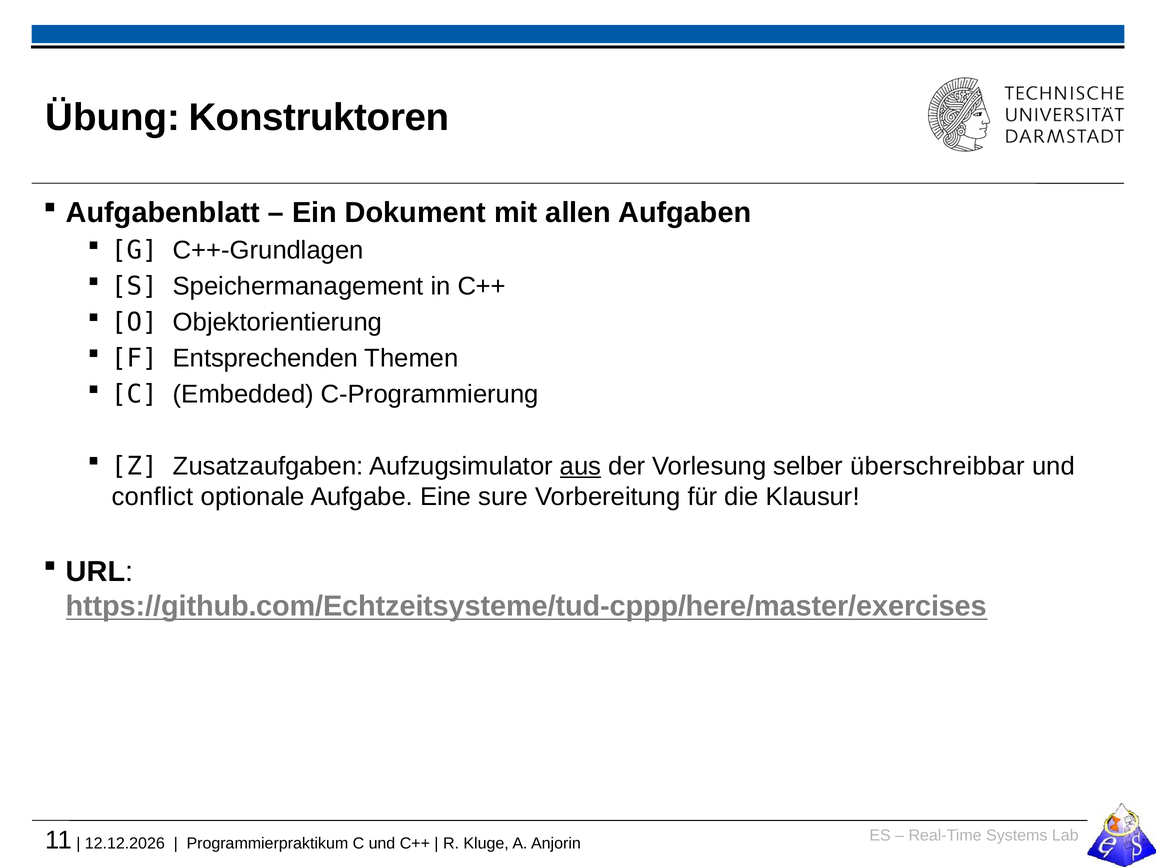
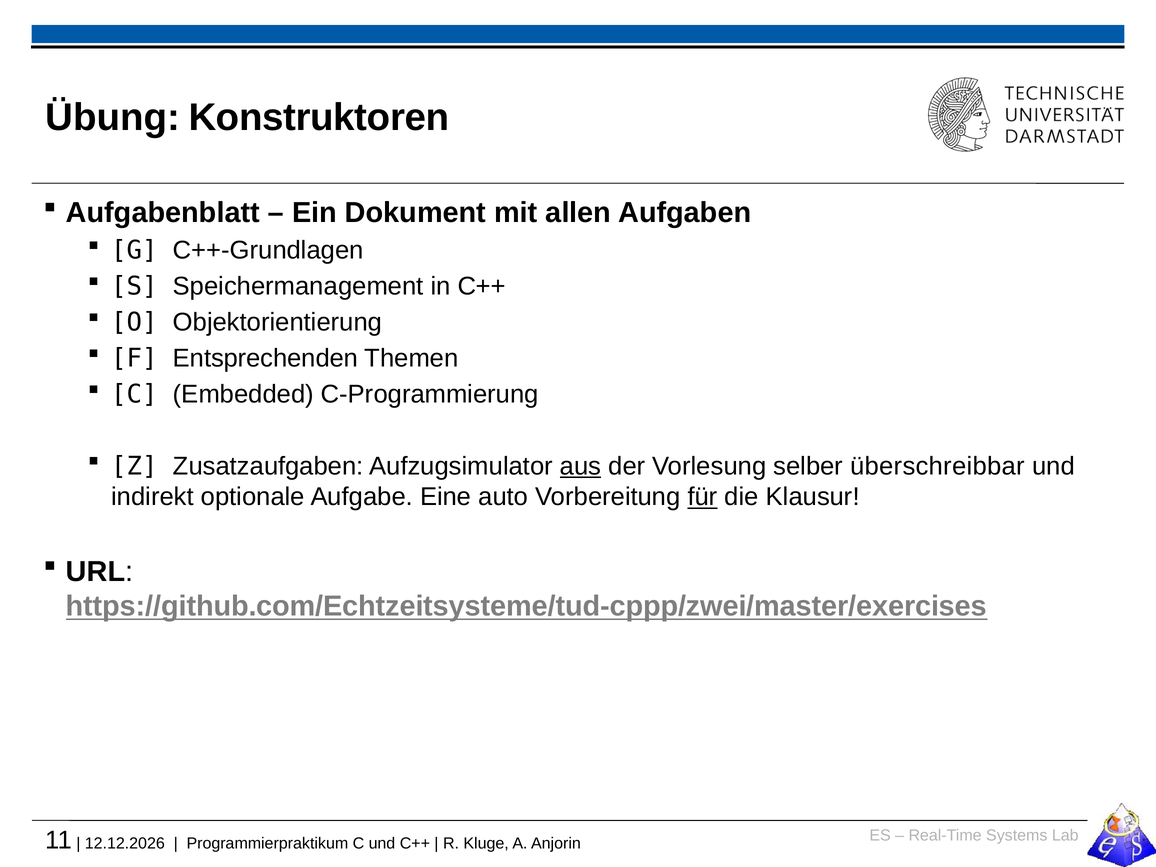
conflict: conflict -> indirekt (153, 497)
sure: sure -> auto (503, 497)
für underline: none -> present (703, 497)
https://github.com/Echtzeitsysteme/tud-cppp/here/master/exercises: https://github.com/Echtzeitsysteme/tud-cppp/here/master/exercises -> https://github.com/Echtzeitsysteme/tud-cppp/zwei/master/exercises (526, 606)
